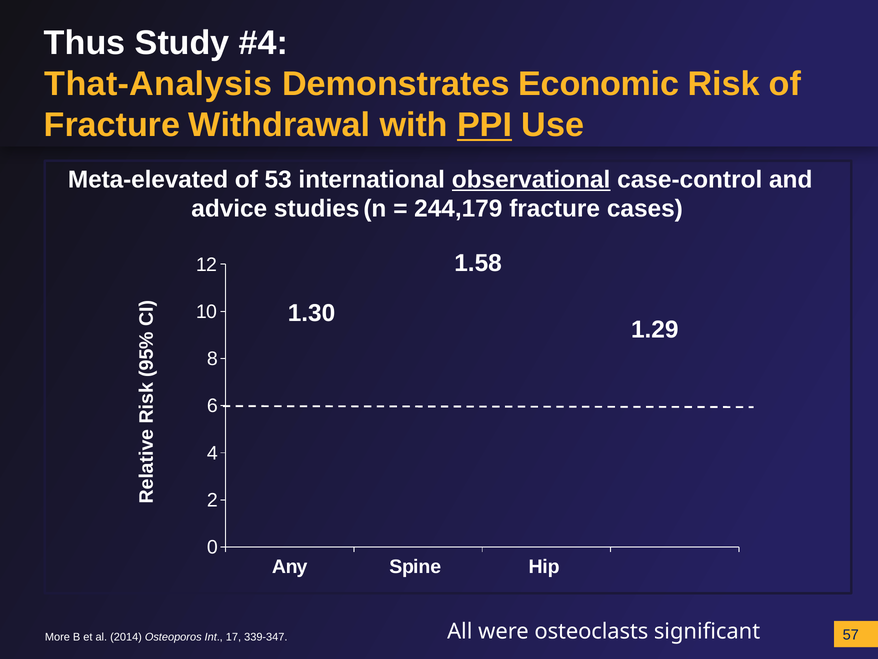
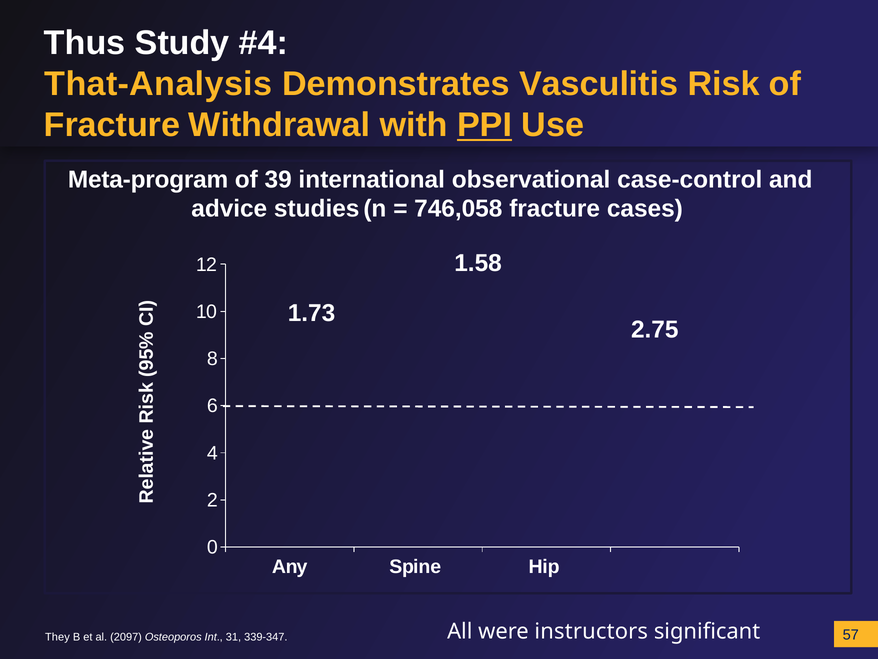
Economic: Economic -> Vasculitis (599, 84)
Meta-elevated: Meta-elevated -> Meta-program (148, 179)
53: 53 -> 39 (278, 179)
observational underline: present -> none (531, 179)
244,179: 244,179 -> 746,058 (458, 209)
1.30: 1.30 -> 1.73 (312, 313)
1.29: 1.29 -> 2.75 (655, 330)
osteoclasts: osteoclasts -> instructors (591, 631)
More: More -> They (57, 637)
2014: 2014 -> 2097 (126, 637)
17: 17 -> 31 (233, 637)
